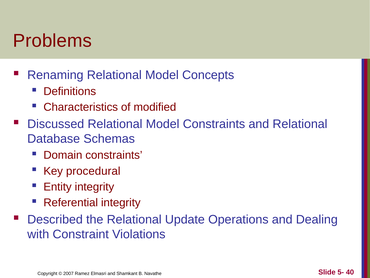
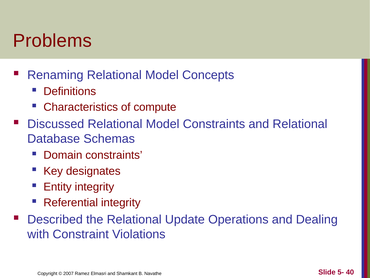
modified: modified -> compute (155, 107)
procedural: procedural -> designates (93, 171)
